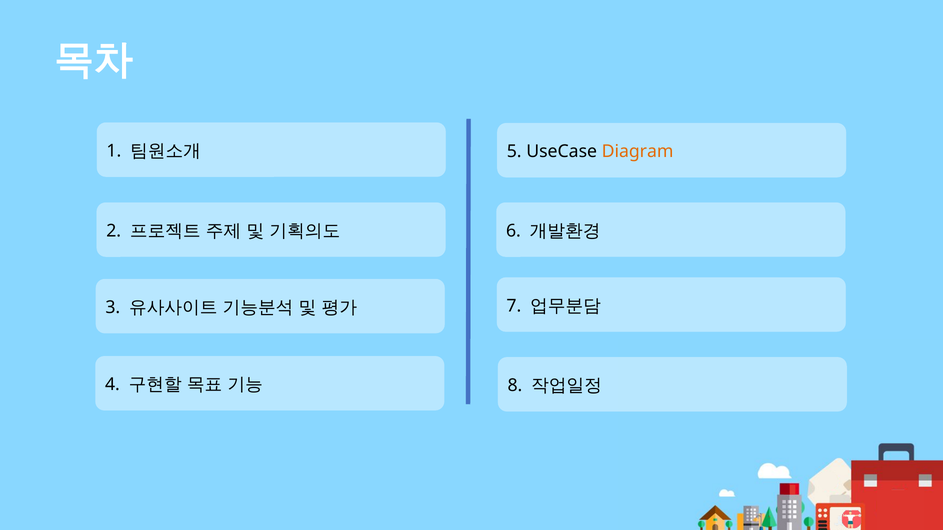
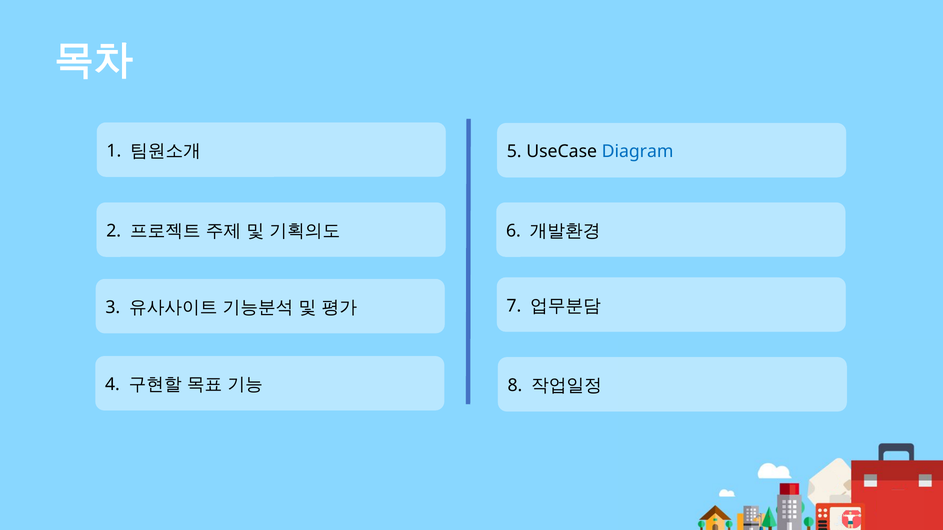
Diagram colour: orange -> blue (638, 152)
